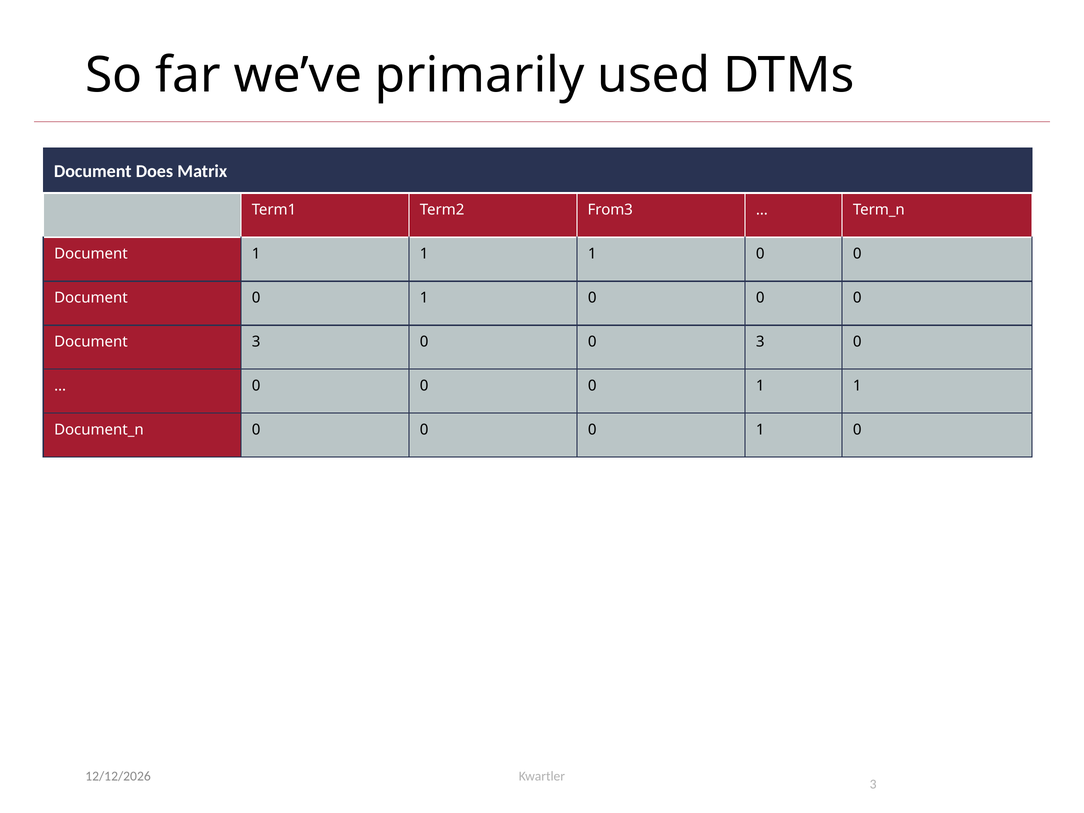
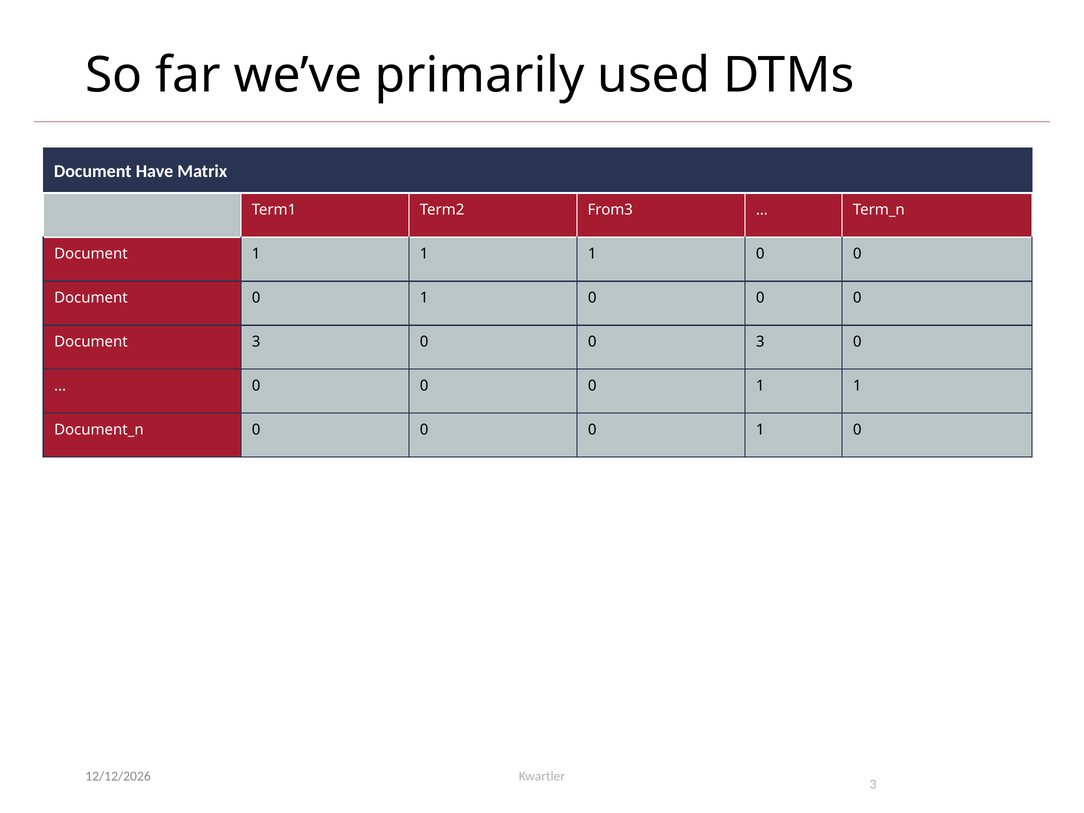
Does: Does -> Have (155, 171)
